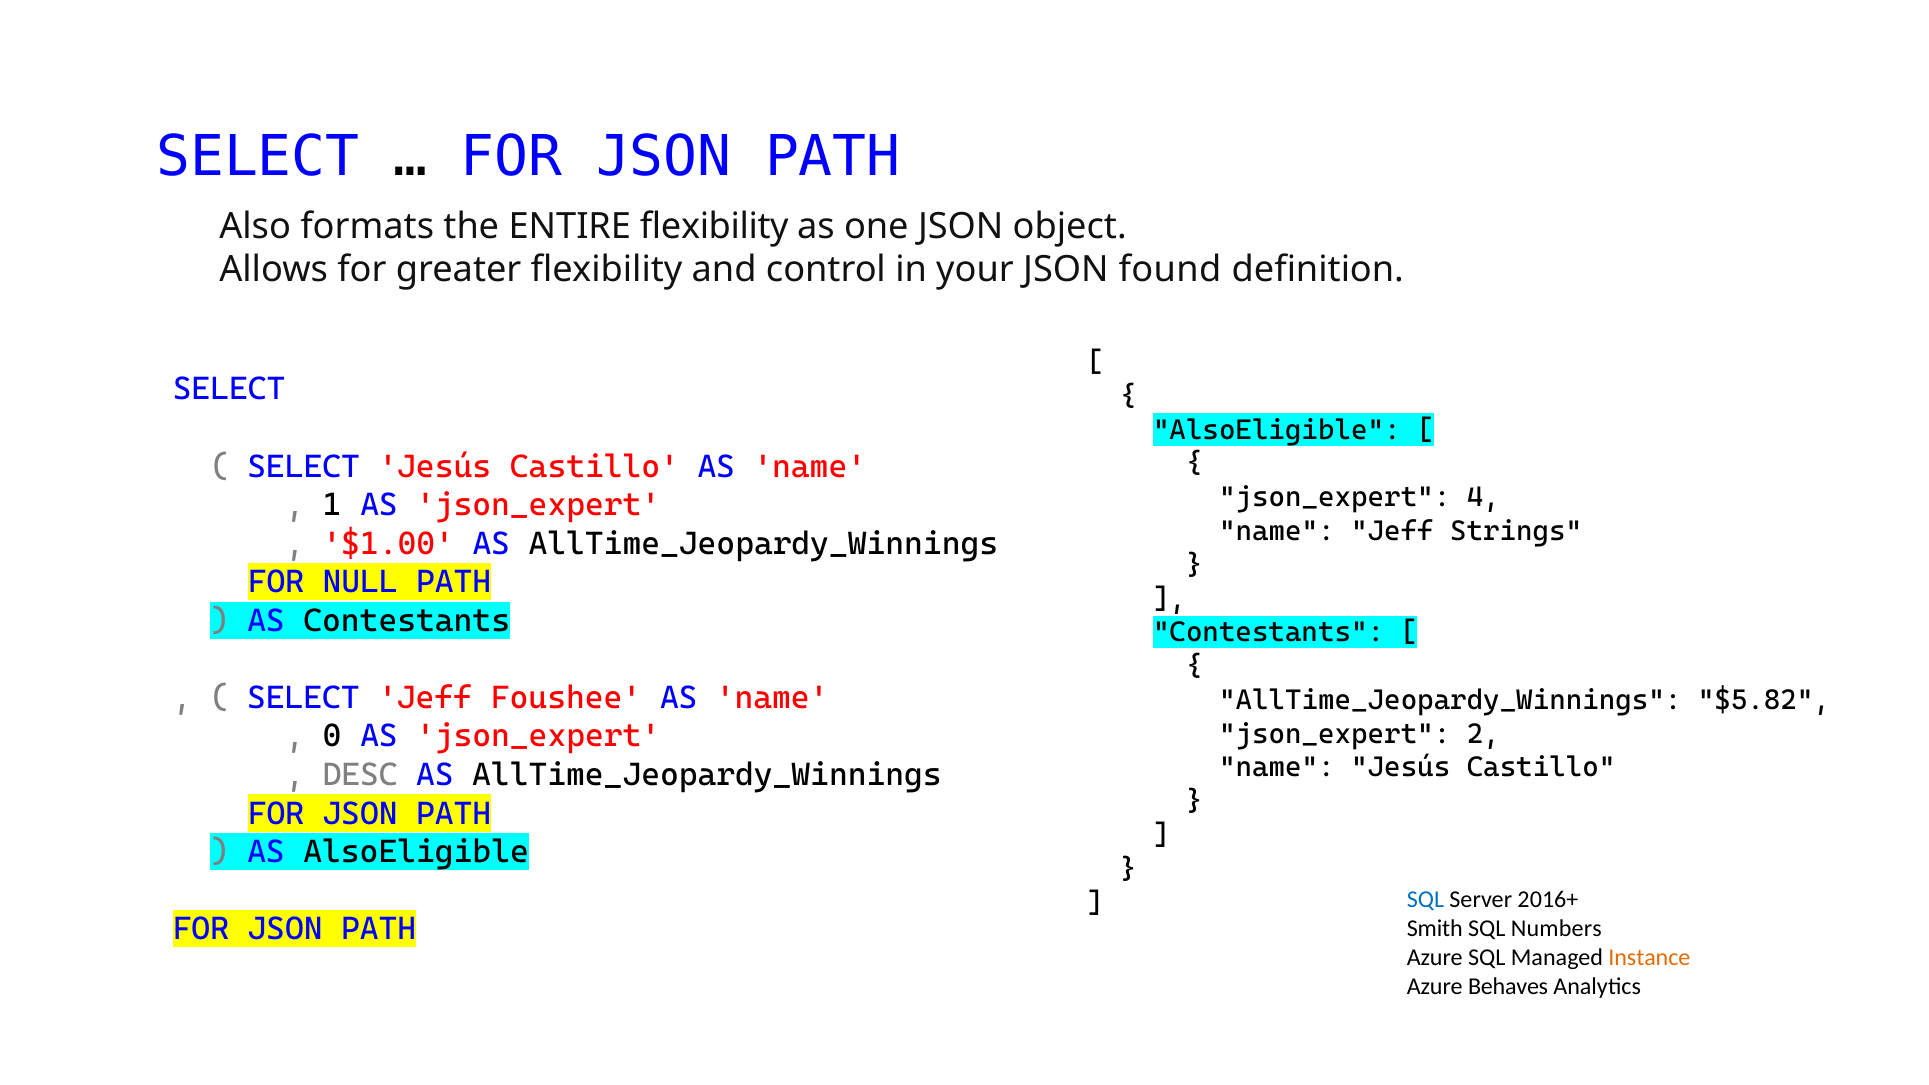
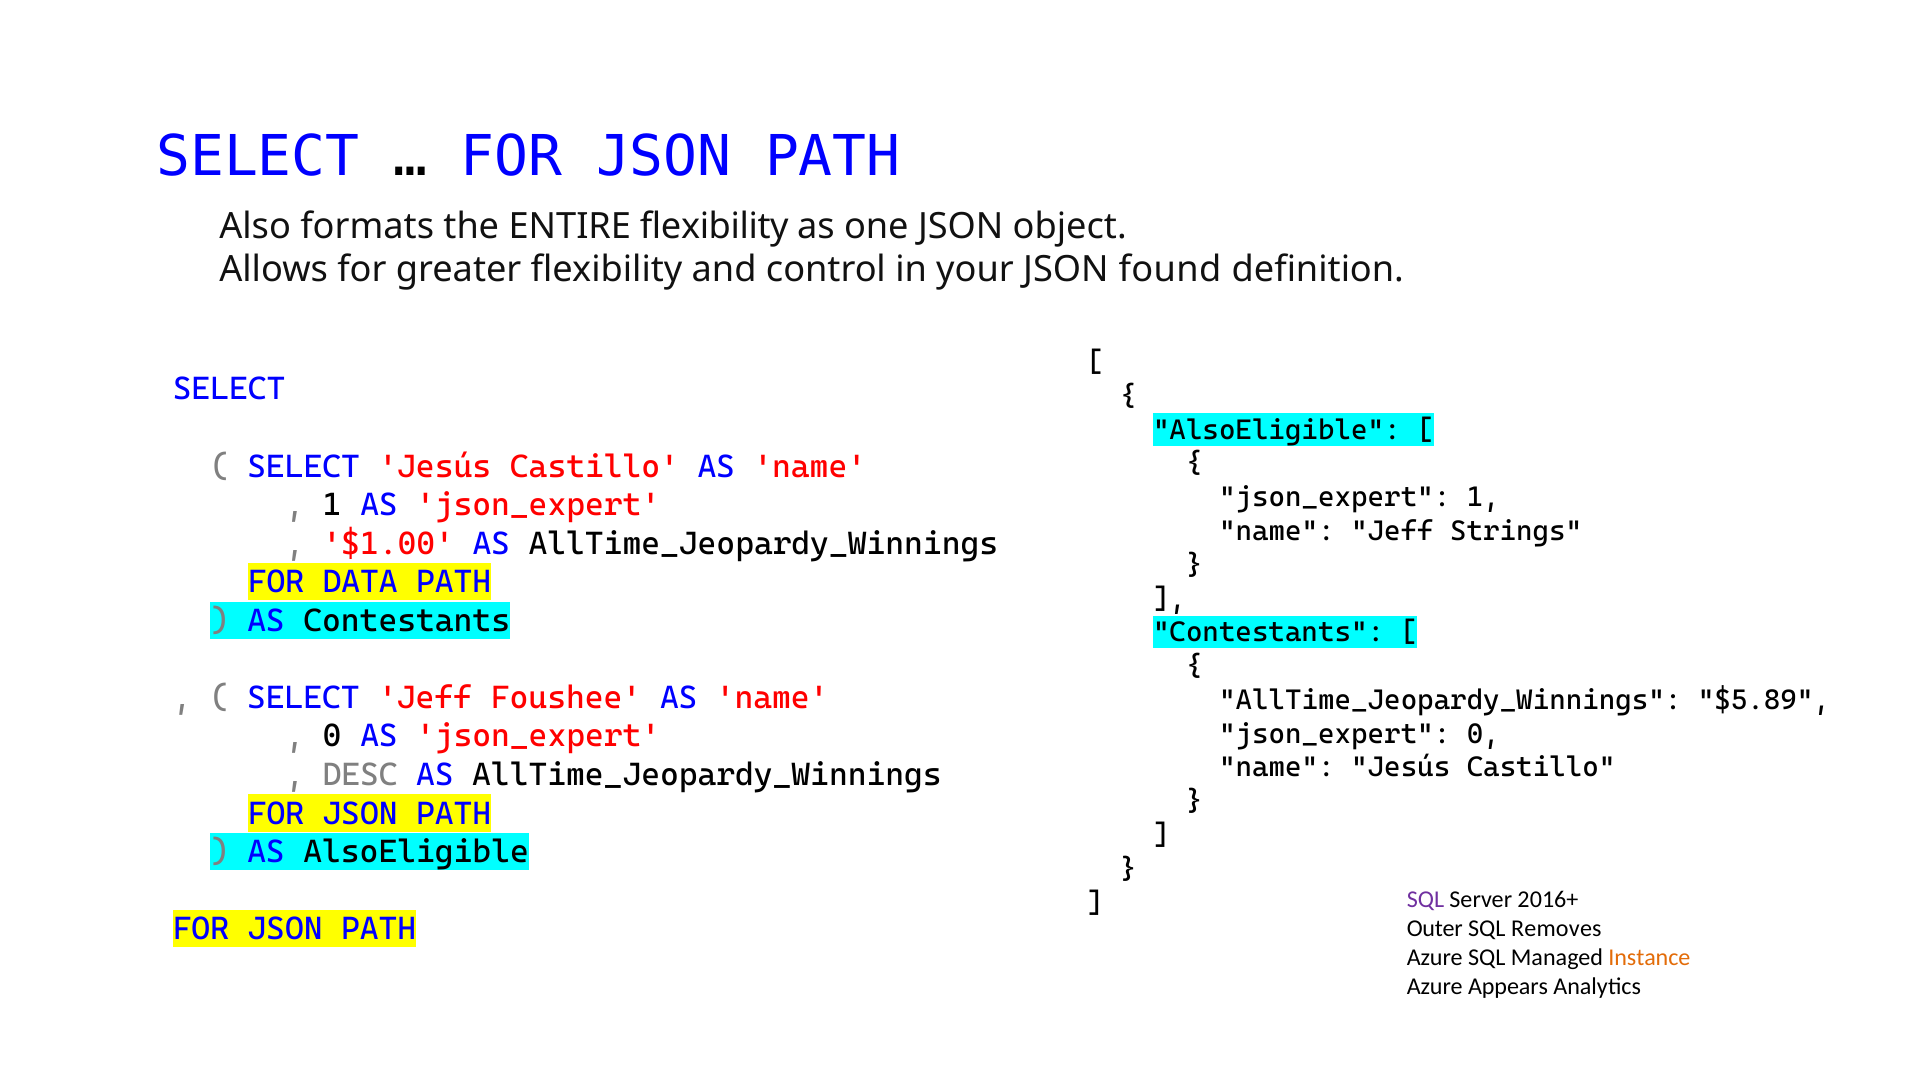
json_expert 4: 4 -> 1 (1483, 497)
NULL: NULL -> DATA (360, 582)
$5.82: $5.82 -> $5.89 (1764, 700)
json_expert 2: 2 -> 0 (1483, 734)
SQL colour: blue -> purple (1425, 900)
Smith: Smith -> Outer (1435, 929)
Numbers: Numbers -> Removes (1556, 929)
Behaves: Behaves -> Appears (1508, 987)
